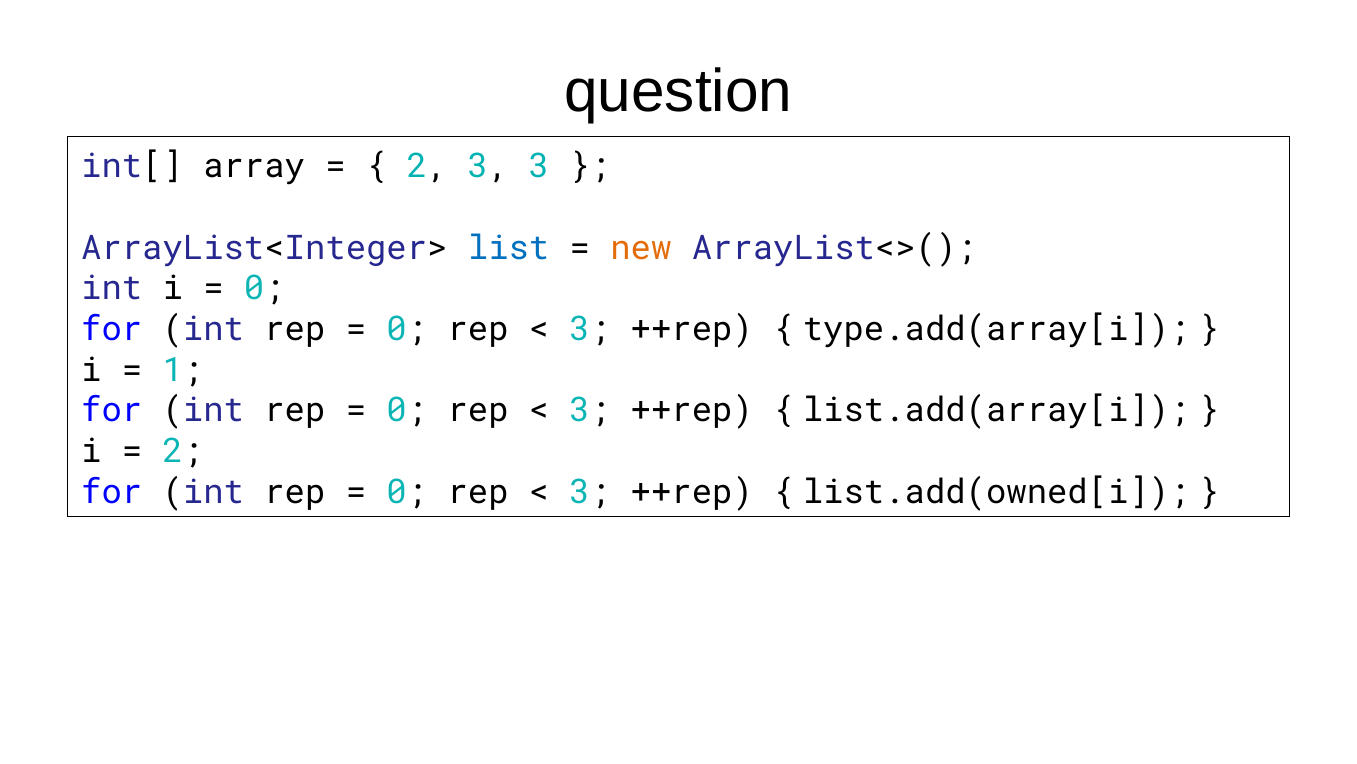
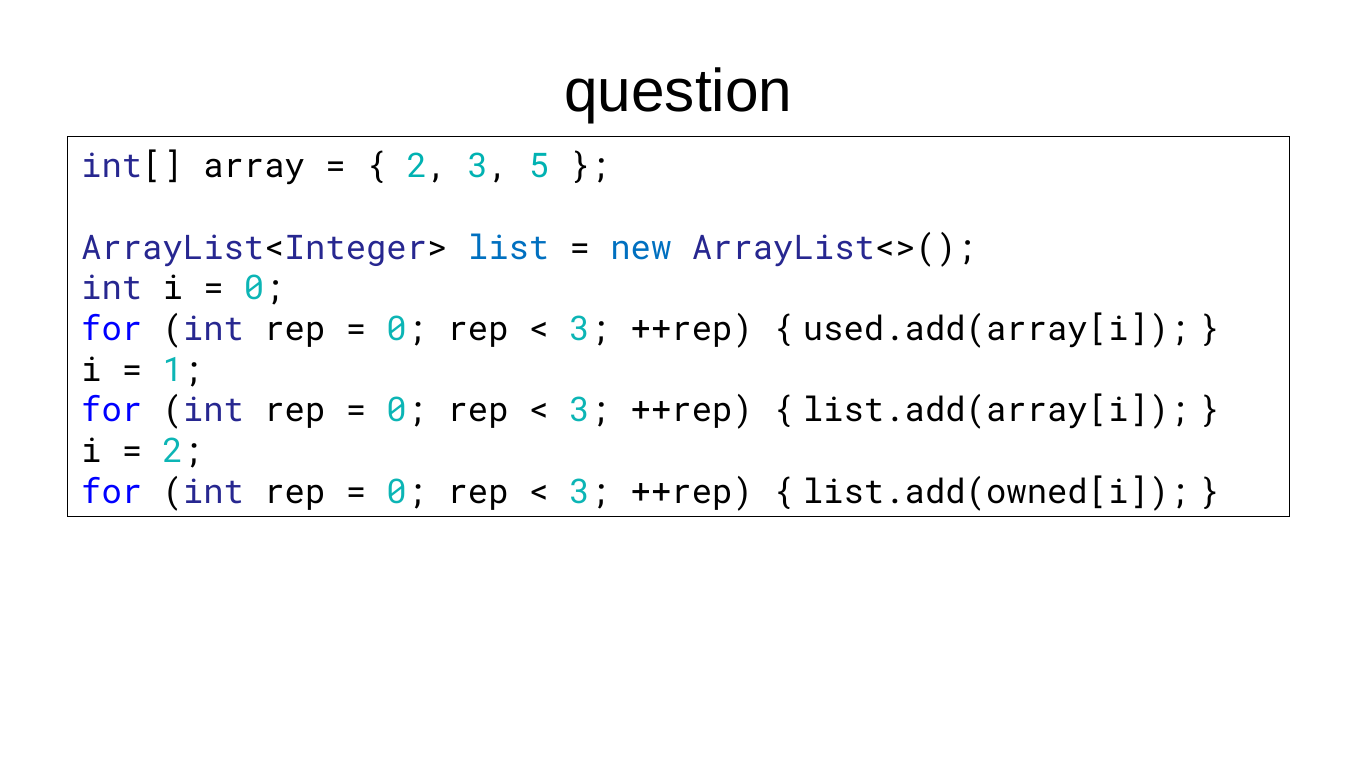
3 3: 3 -> 5 (539, 166)
new colour: orange -> blue (641, 248)
type.add(array[i: type.add(array[i -> used.add(array[i (996, 329)
